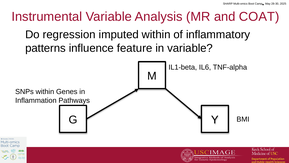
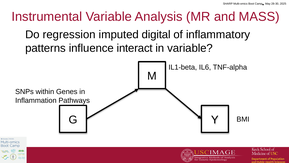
COAT: COAT -> MASS (259, 17)
imputed within: within -> digital (156, 35)
feature: feature -> interact (135, 48)
